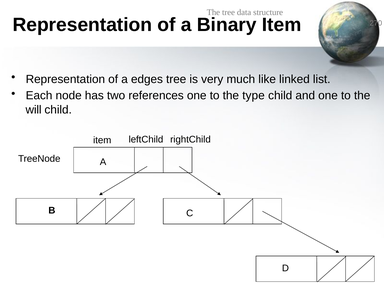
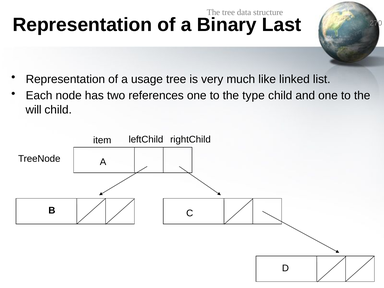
Binary Item: Item -> Last (282, 25)
edges: edges -> usage (147, 79)
